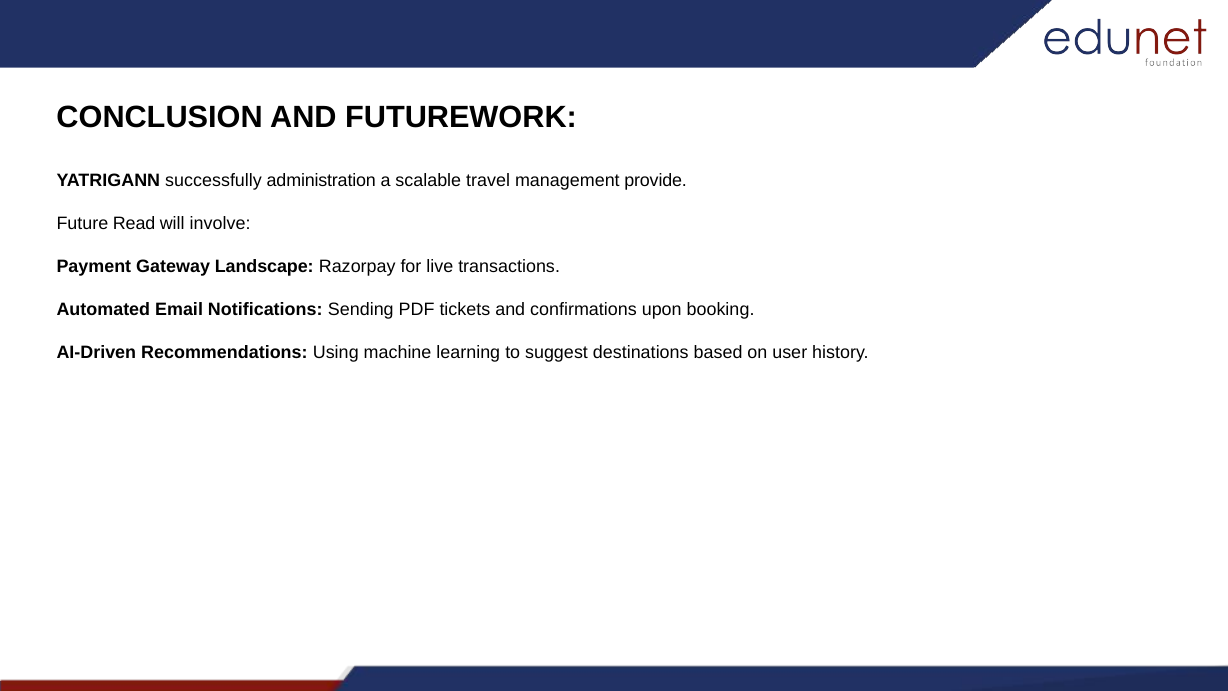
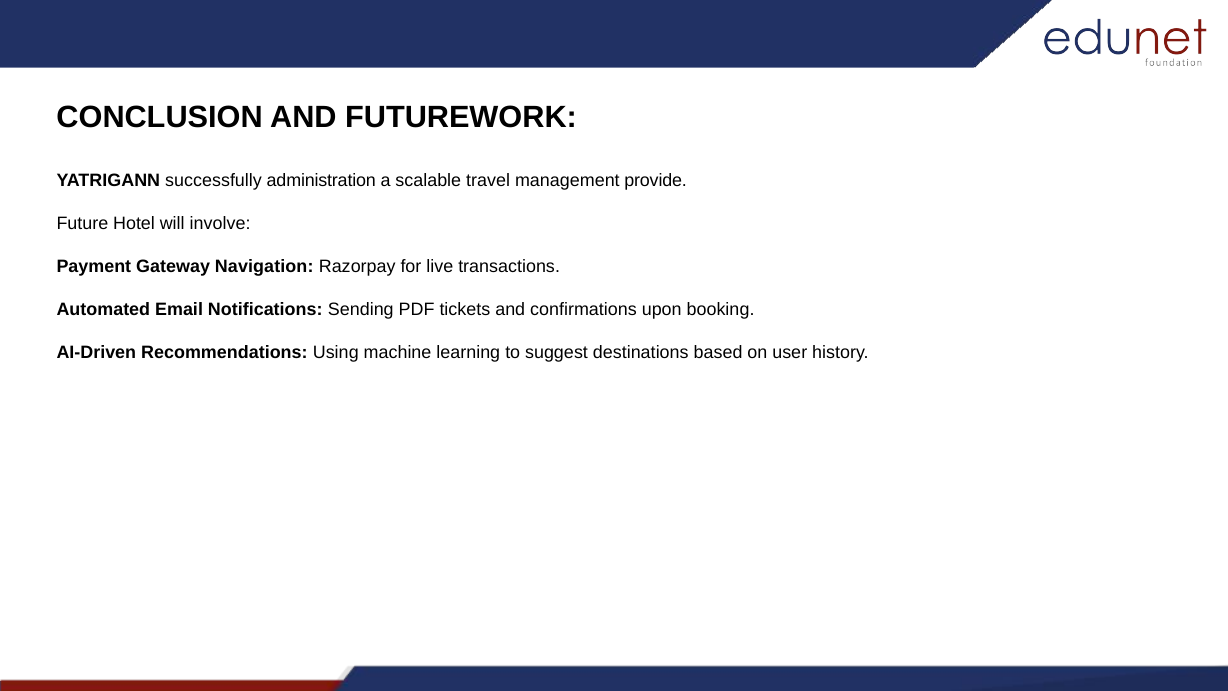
Read: Read -> Hotel (134, 223)
Landscape: Landscape -> Navigation (264, 266)
